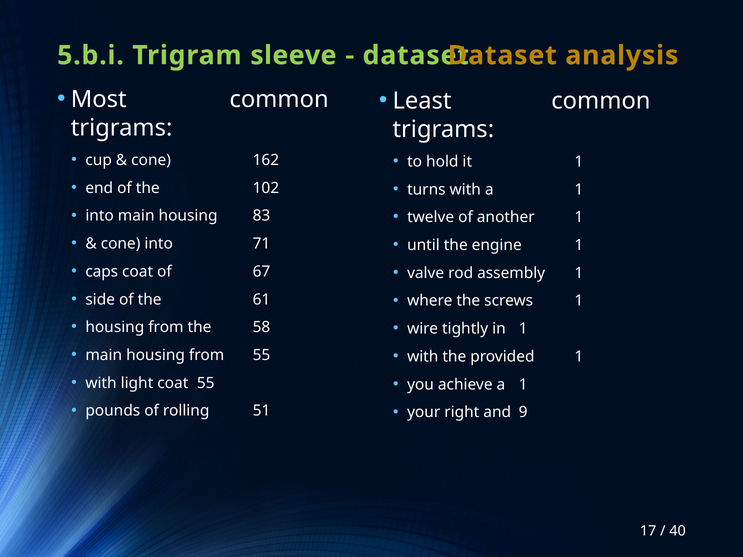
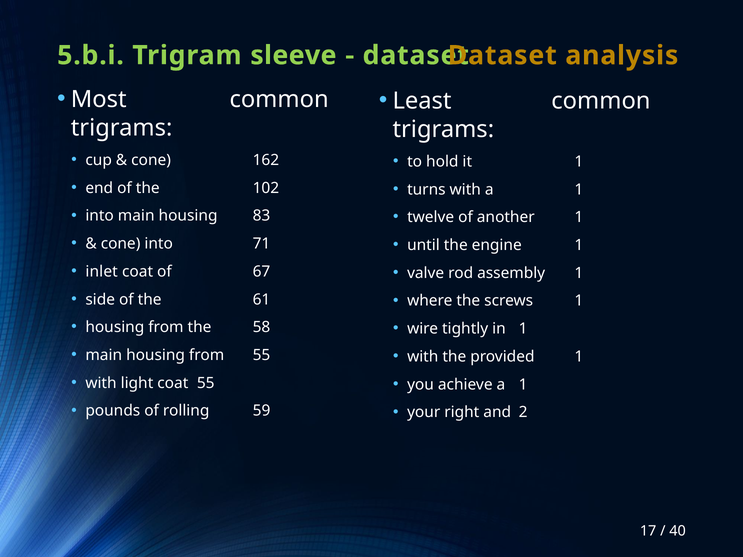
caps: caps -> inlet (102, 272)
51: 51 -> 59 (262, 411)
9: 9 -> 2 (523, 413)
